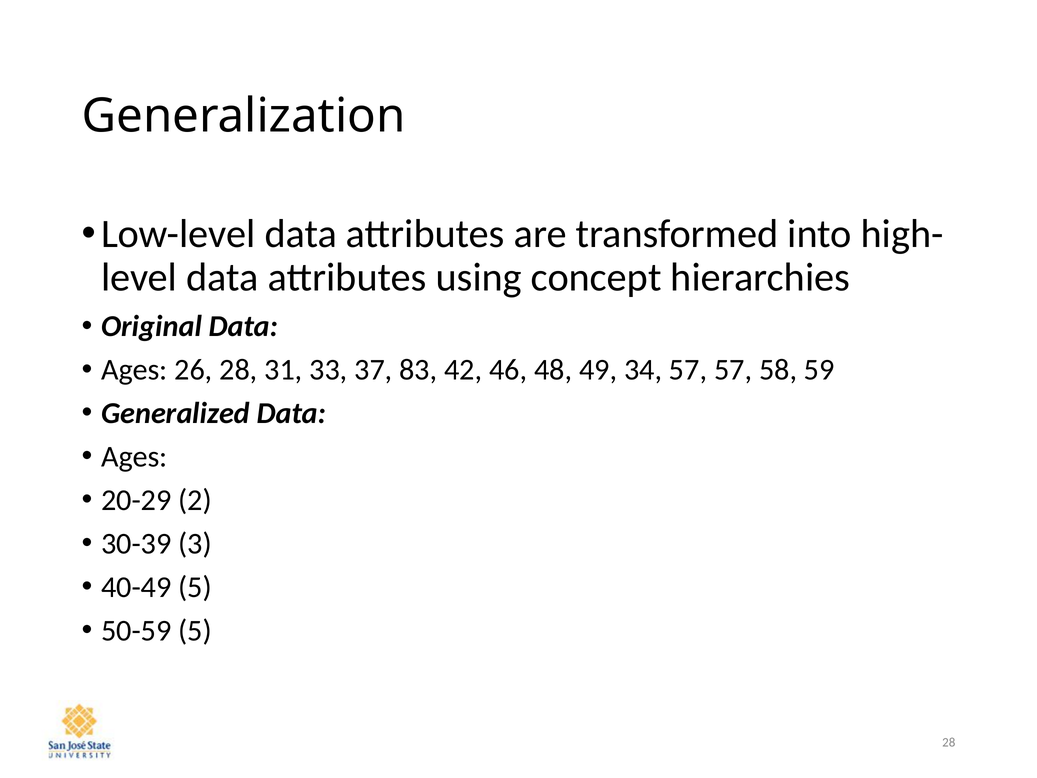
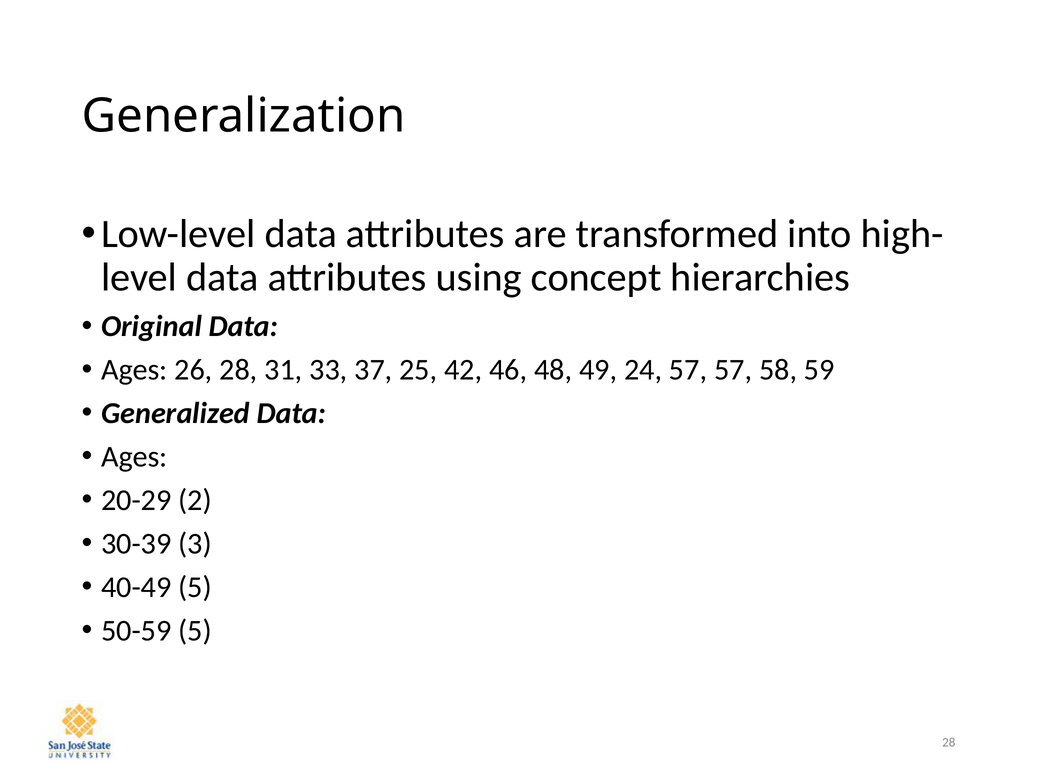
83: 83 -> 25 (418, 370)
34: 34 -> 24 (643, 370)
